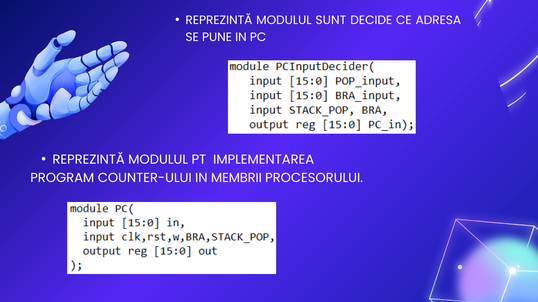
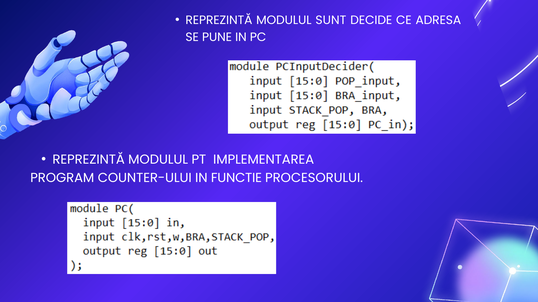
MEMBRII: MEMBRII -> FUNCTIE (236, 178)
